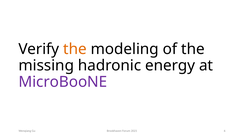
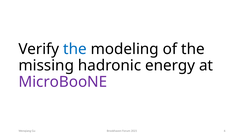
the colour: orange -> blue (75, 49)
